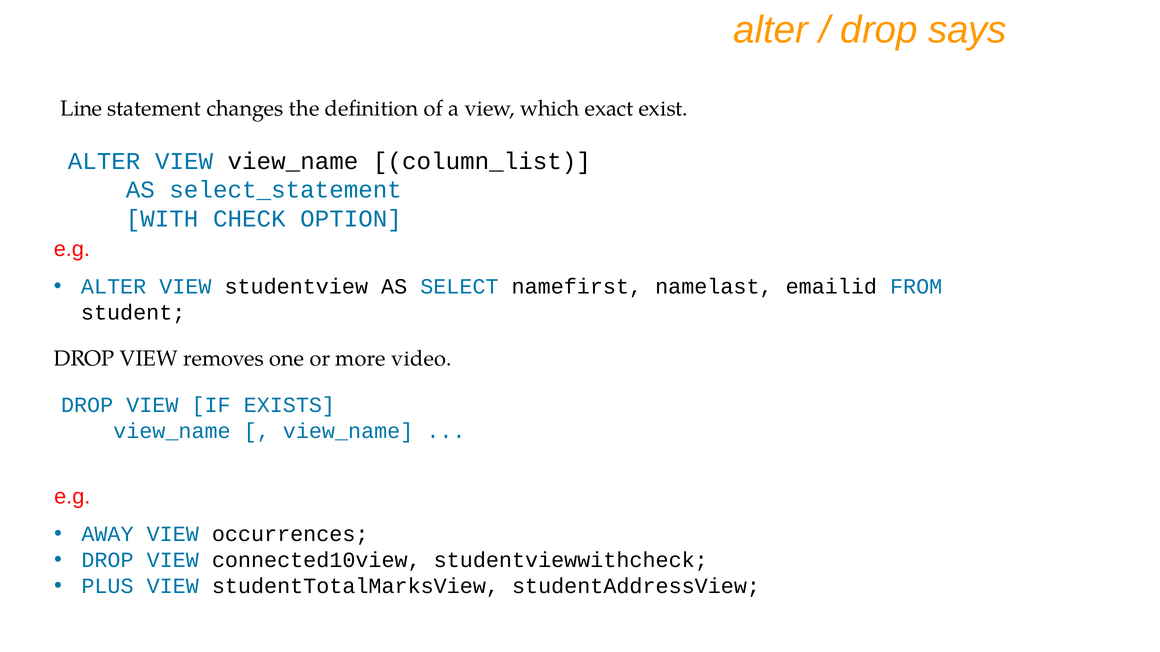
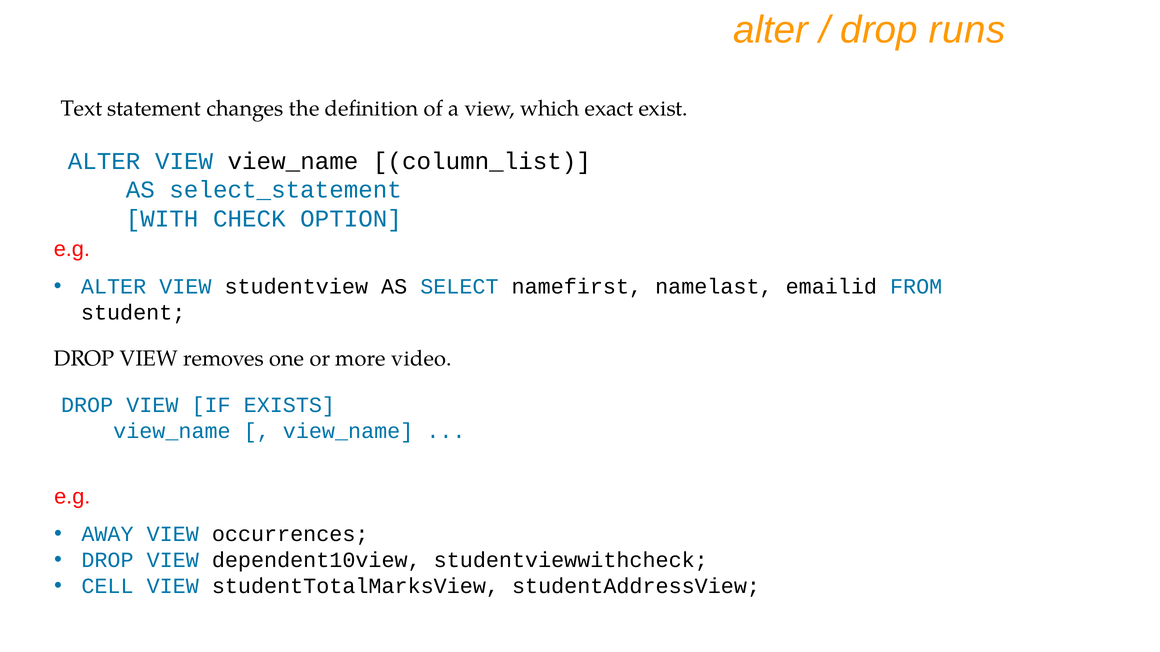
says: says -> runs (967, 30)
Line: Line -> Text (81, 109)
connected10view: connected10view -> dependent10view (316, 561)
PLUS: PLUS -> CELL (107, 587)
